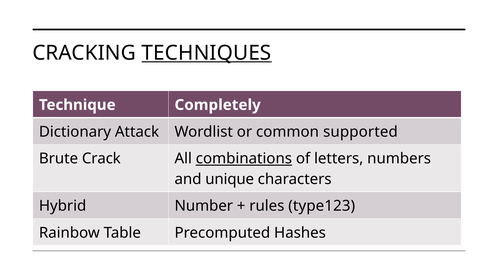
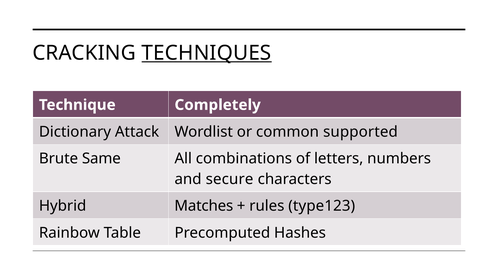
Crack: Crack -> Same (101, 159)
combinations underline: present -> none (244, 159)
unique: unique -> secure (230, 179)
Number: Number -> Matches (204, 206)
